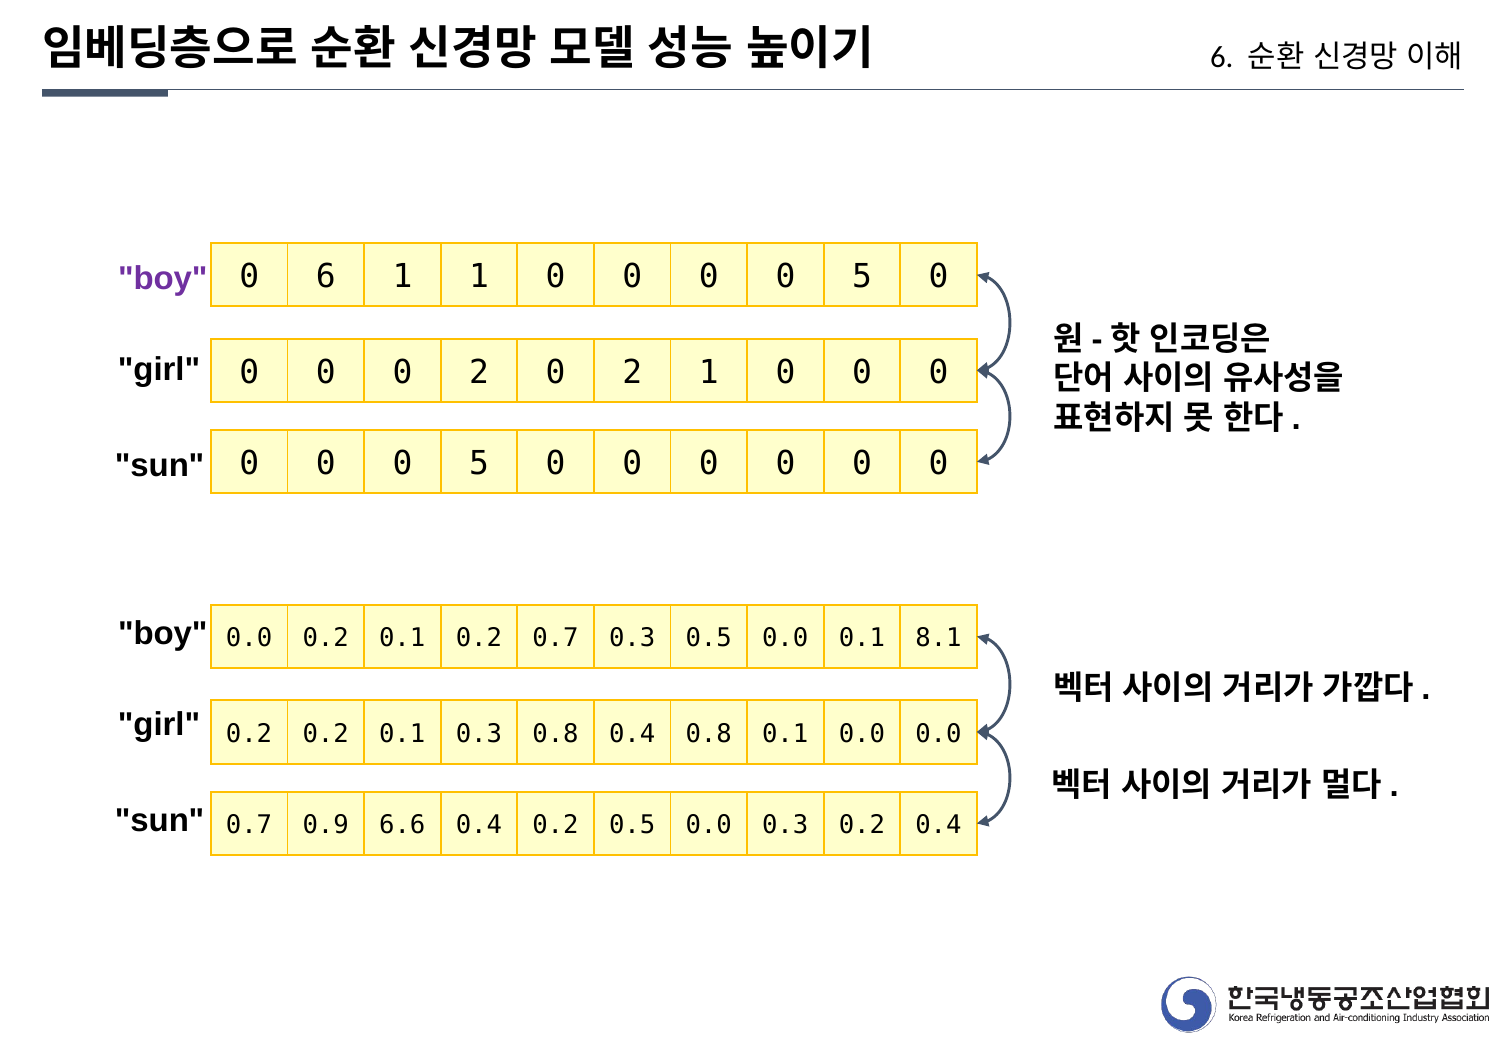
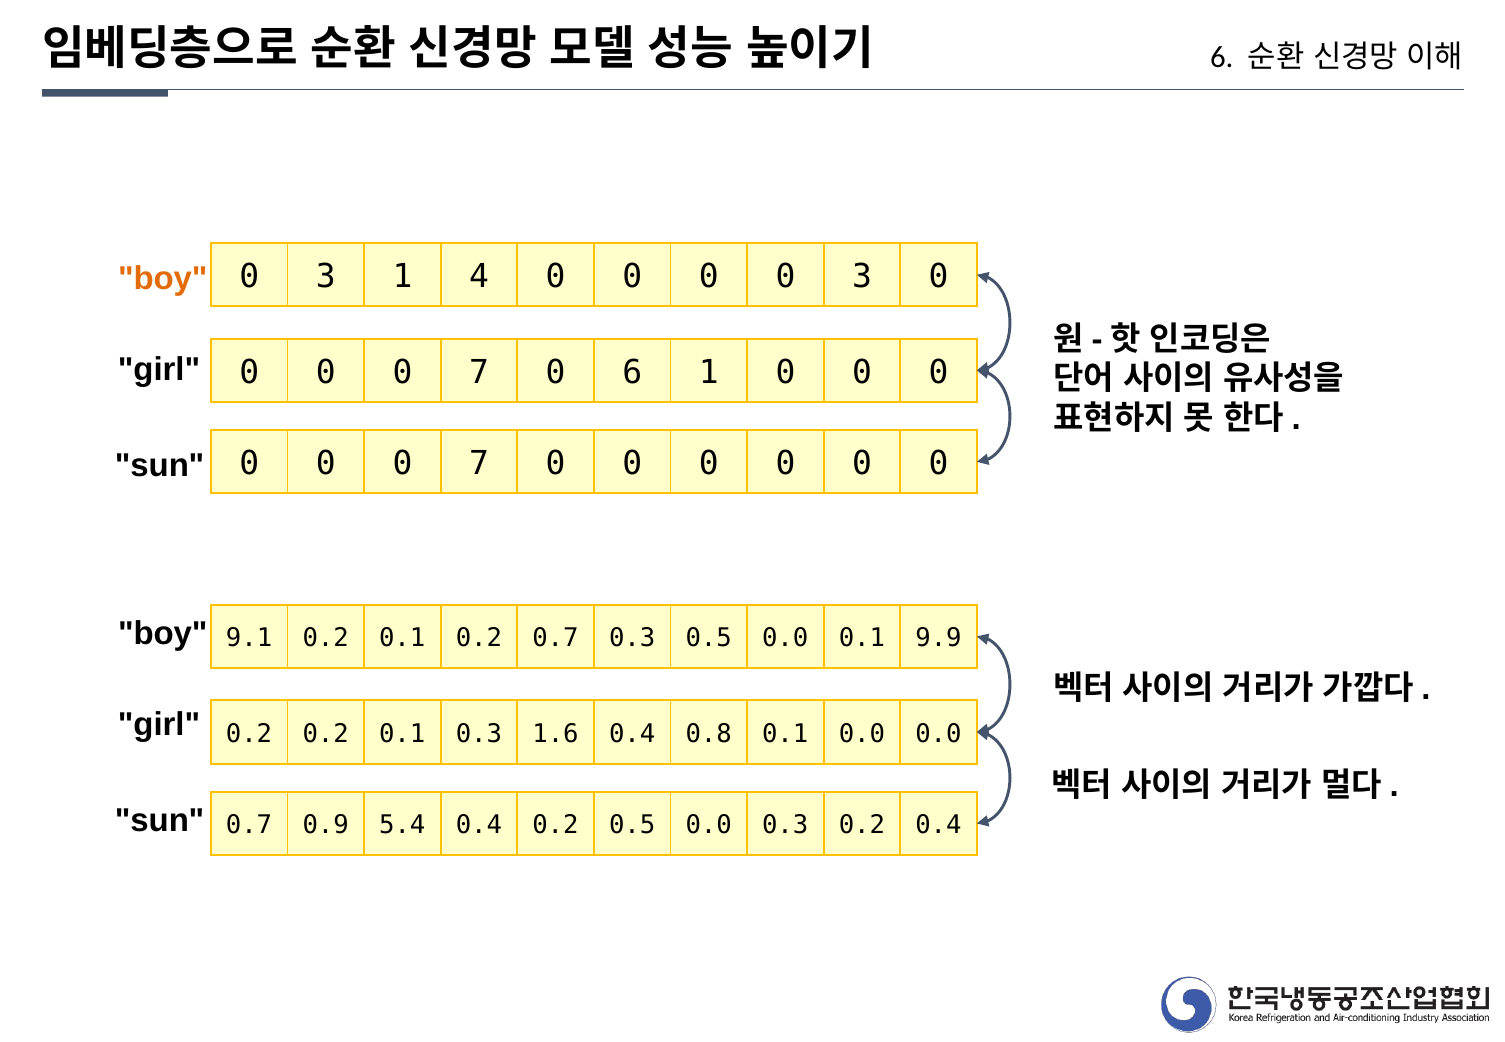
6: 6 -> 3 (326, 277)
1 1: 1 -> 4 (479, 277)
5: 5 -> 3 (862, 277)
boy colour: purple -> orange (163, 279)
2: 2 -> 7 (479, 373)
2: 2 -> 6 (632, 373)
5: 5 -> 7 (479, 464)
0.0: 0.0 -> 9.1 (249, 638)
8.1: 8.1 -> 9.9 (939, 638)
0.3 0.8: 0.8 -> 1.6 (556, 734)
6.6: 6.6 -> 5.4 (402, 825)
